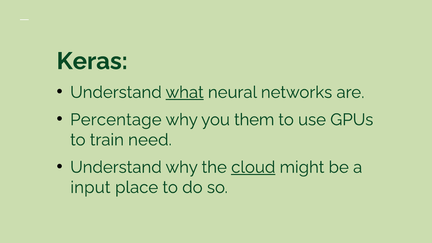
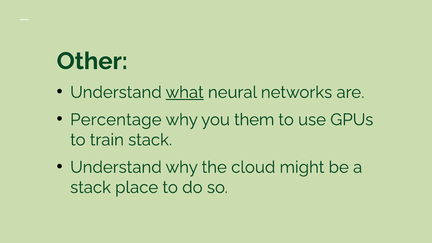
Keras: Keras -> Other (92, 61)
train need: need -> stack (150, 140)
cloud underline: present -> none (253, 167)
input: input -> stack (91, 187)
